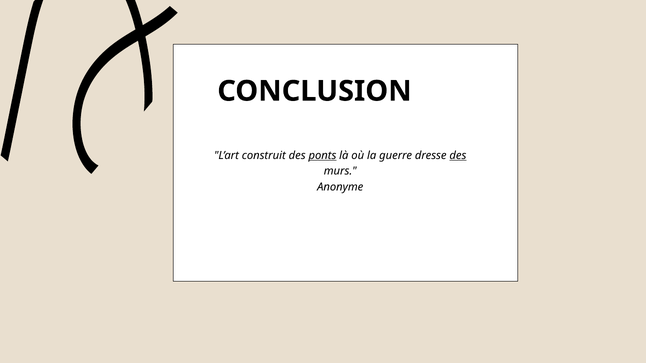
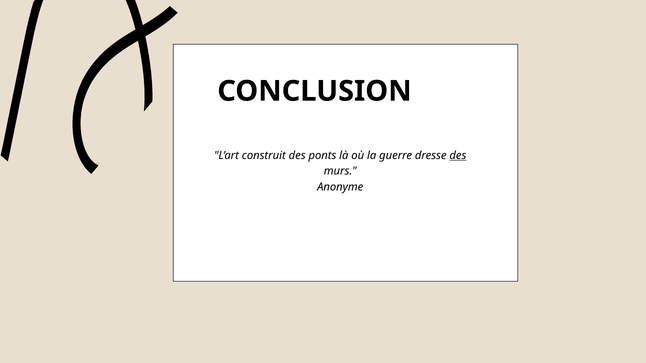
ponts underline: present -> none (322, 156)
